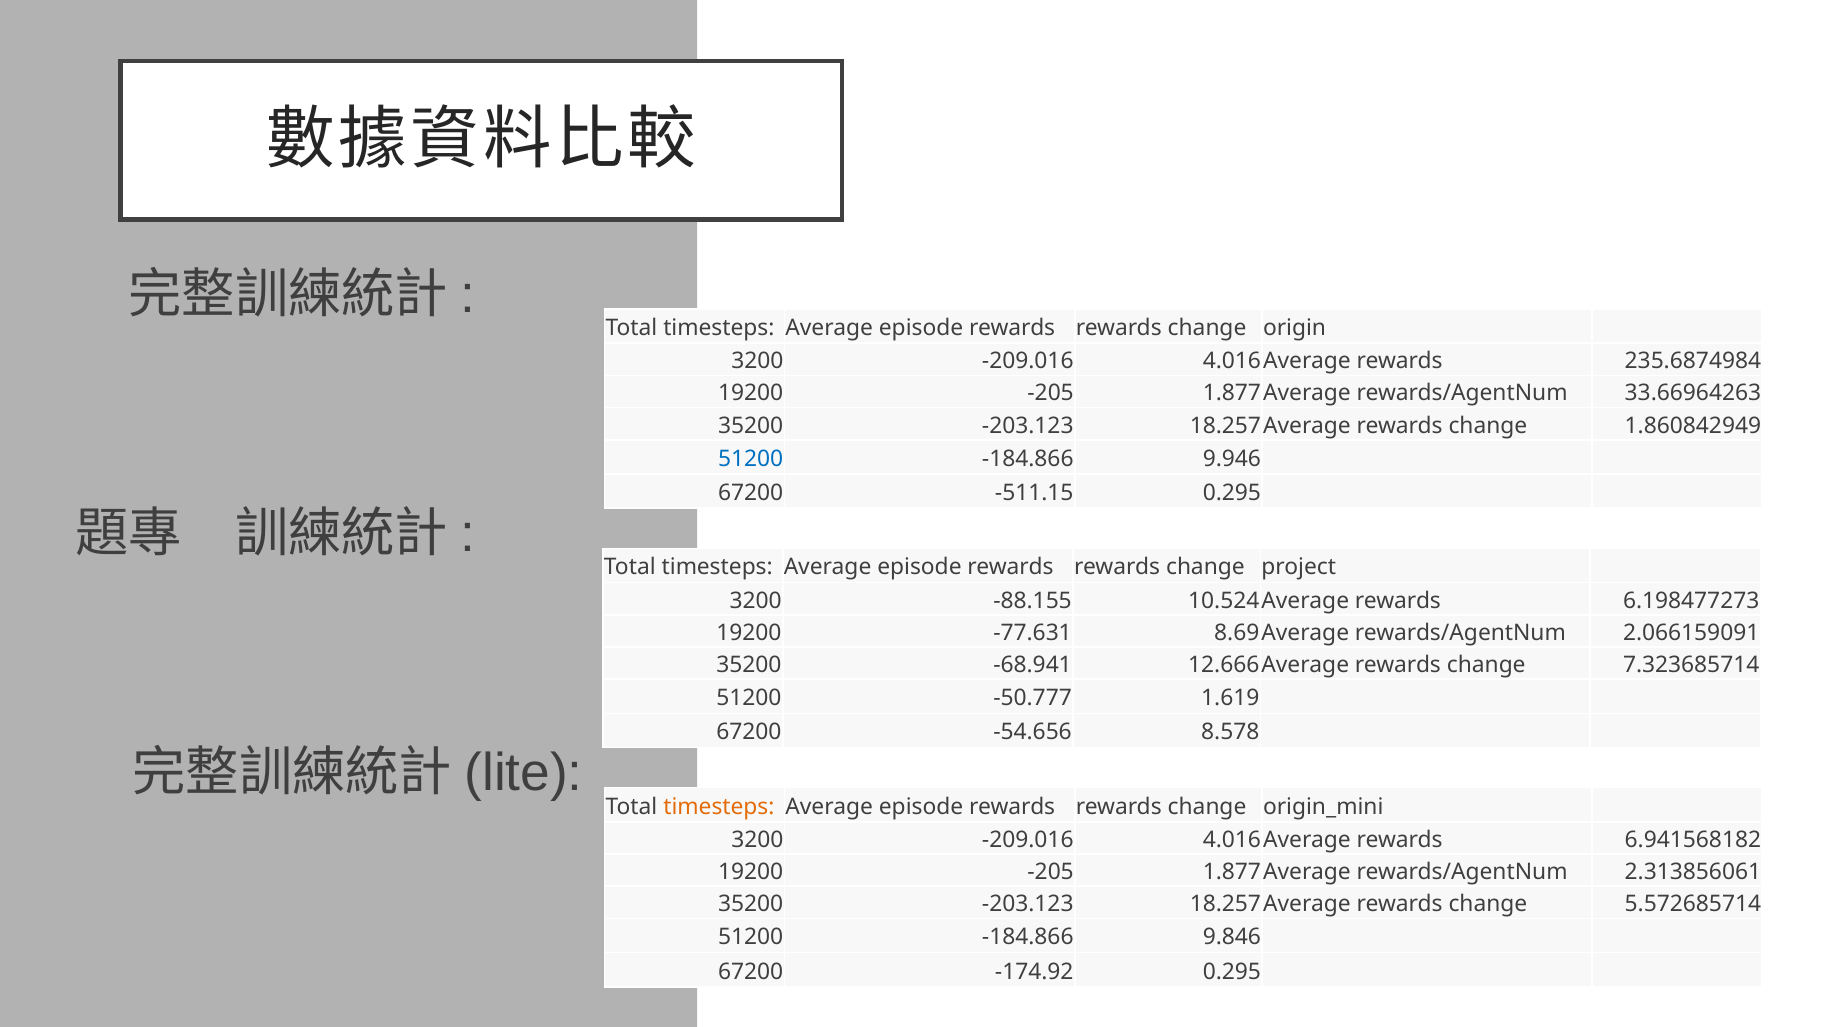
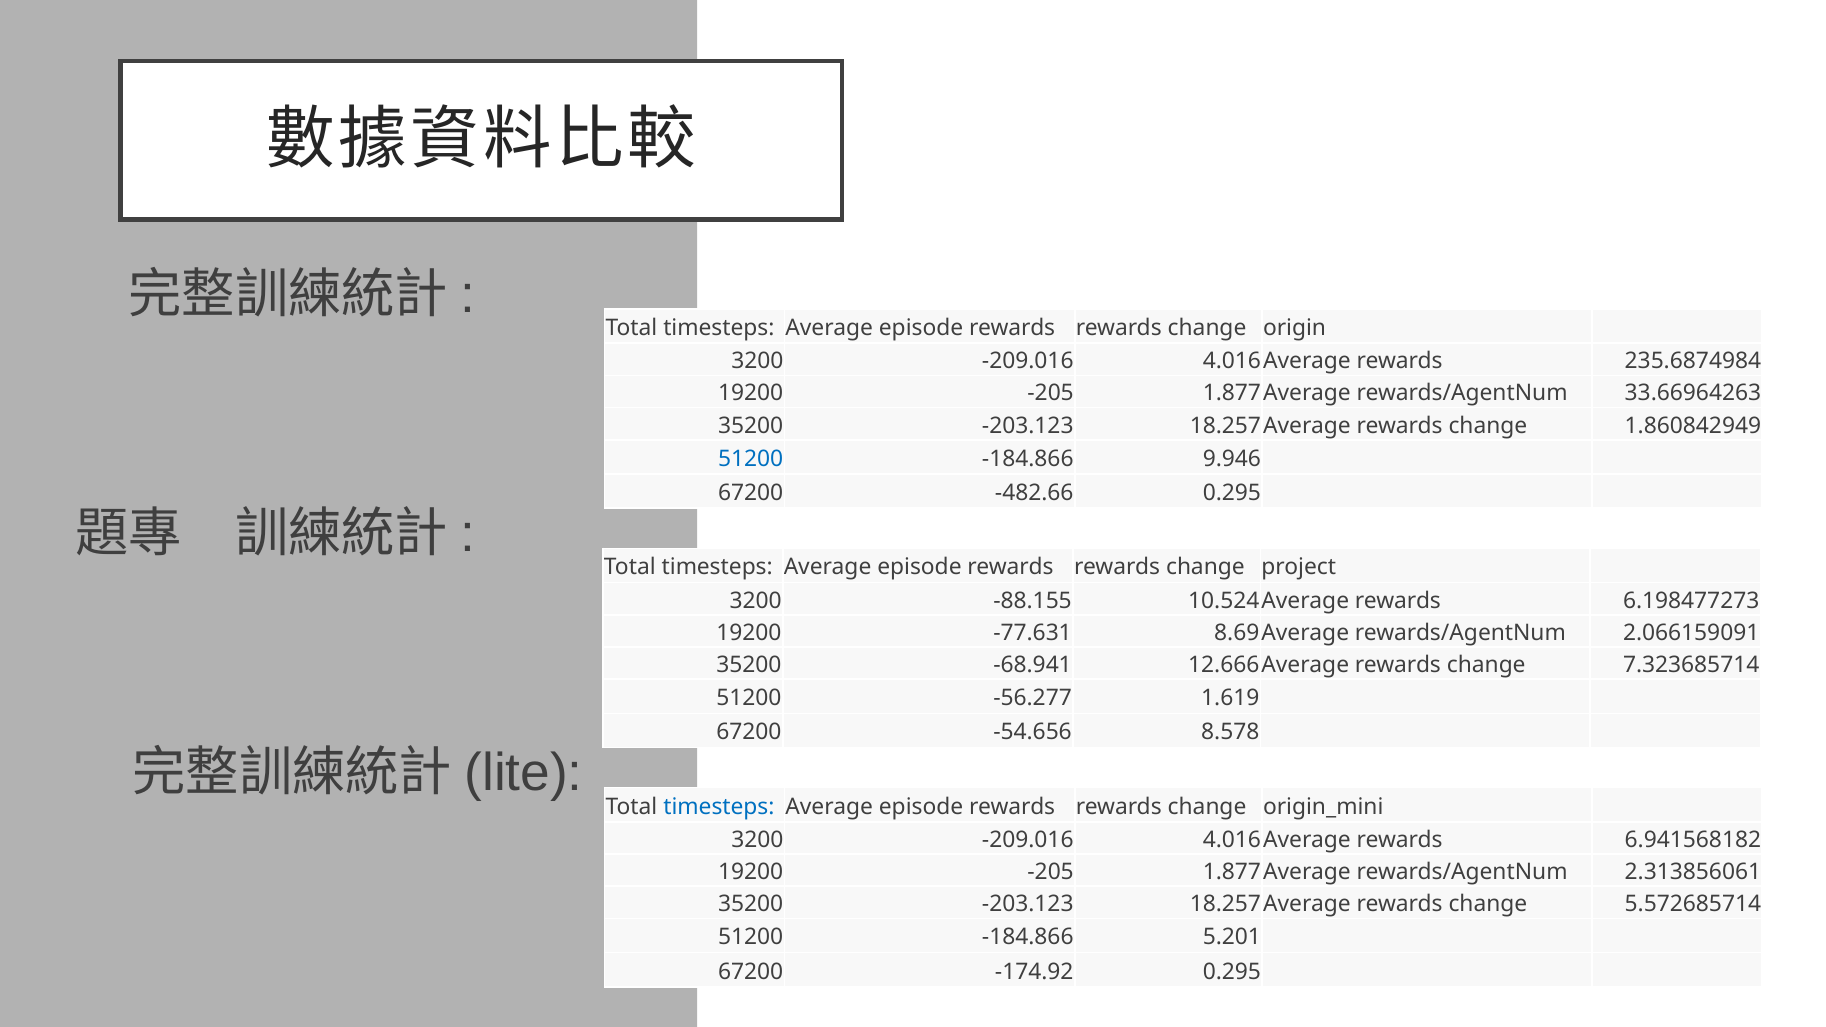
-511.15: -511.15 -> -482.66 (1034, 493)
-50.777: -50.777 -> -56.277 (1033, 698)
timesteps colour: orange -> blue (719, 807)
9.846: 9.846 -> 5.201 (1232, 938)
